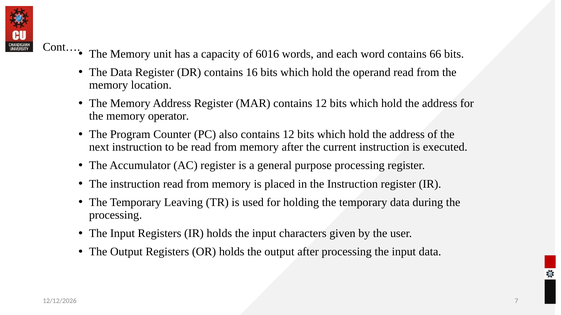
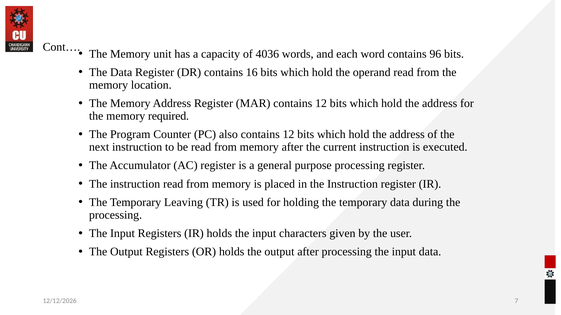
6016: 6016 -> 4036 (267, 54)
66: 66 -> 96 (435, 54)
operator: operator -> required (169, 116)
